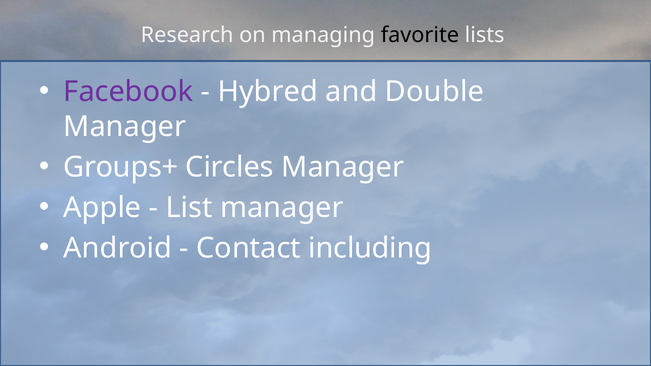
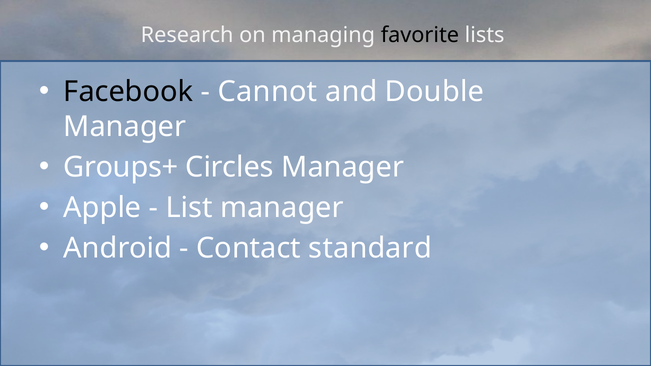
Facebook colour: purple -> black (128, 92)
Hybred: Hybred -> Cannot (268, 92)
including: including -> standard (370, 248)
